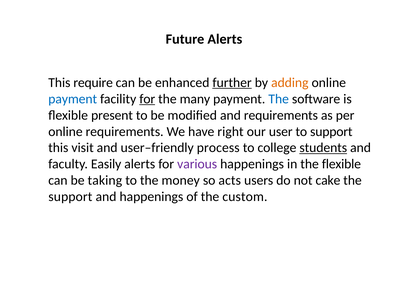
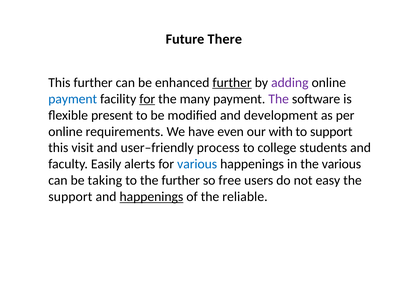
Future Alerts: Alerts -> There (225, 39)
This require: require -> further (93, 83)
adding colour: orange -> purple (290, 83)
The colour: blue -> purple (279, 99)
and requirements: requirements -> development (281, 115)
right: right -> even (231, 132)
user: user -> with (281, 132)
students underline: present -> none (323, 148)
various colour: purple -> blue (197, 164)
the flexible: flexible -> various (341, 164)
the money: money -> further (181, 180)
acts: acts -> free (230, 180)
cake: cake -> easy (328, 180)
happenings underline: none -> present (151, 197)
custom: custom -> reliable (245, 197)
